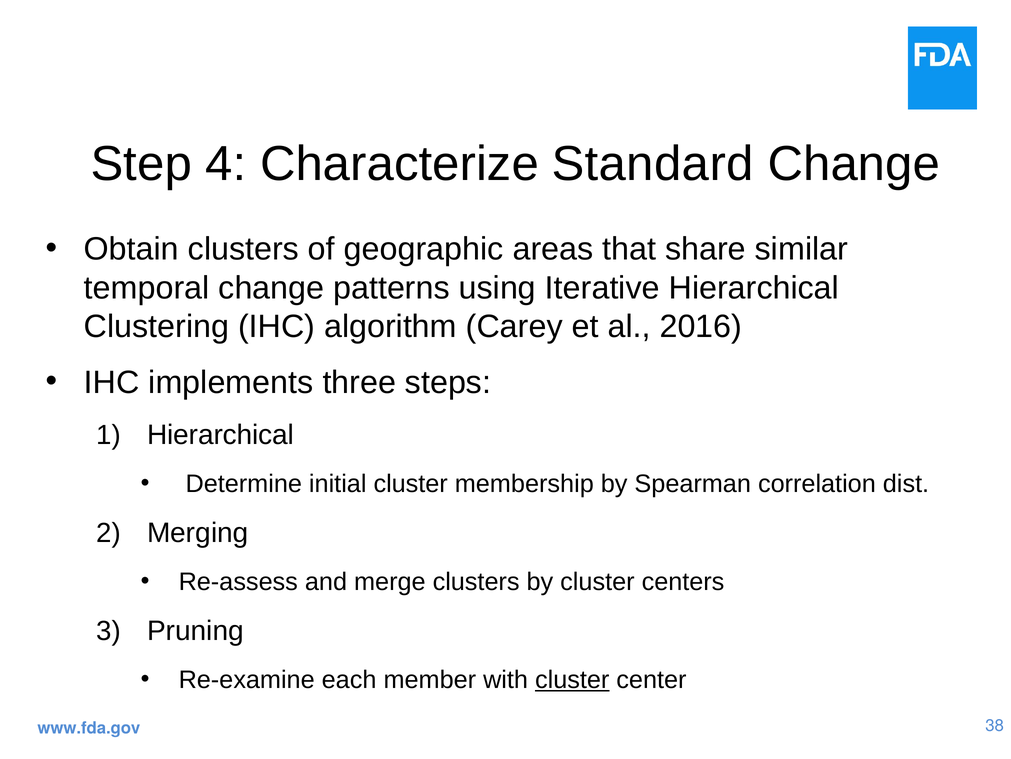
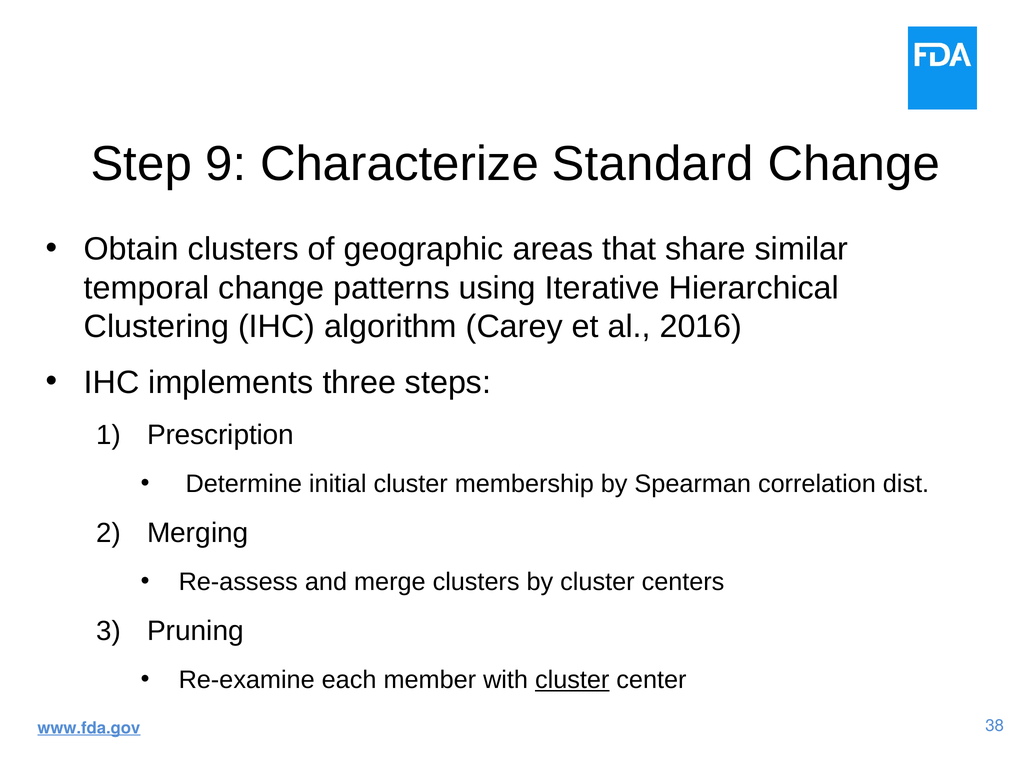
4: 4 -> 9 (226, 164)
Hierarchical: Hierarchical -> Prescription (220, 435)
www.fda.gov underline: none -> present (89, 727)
